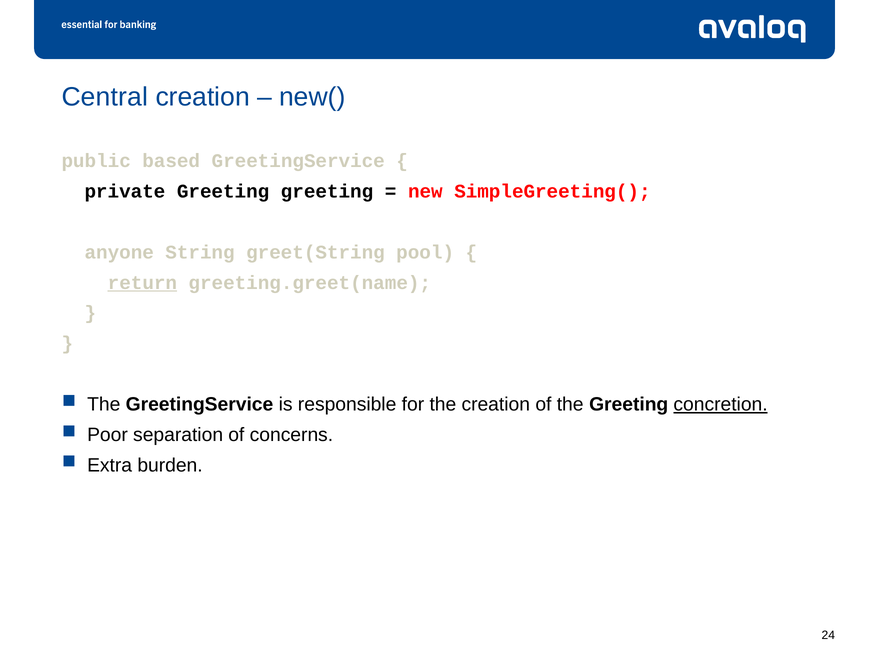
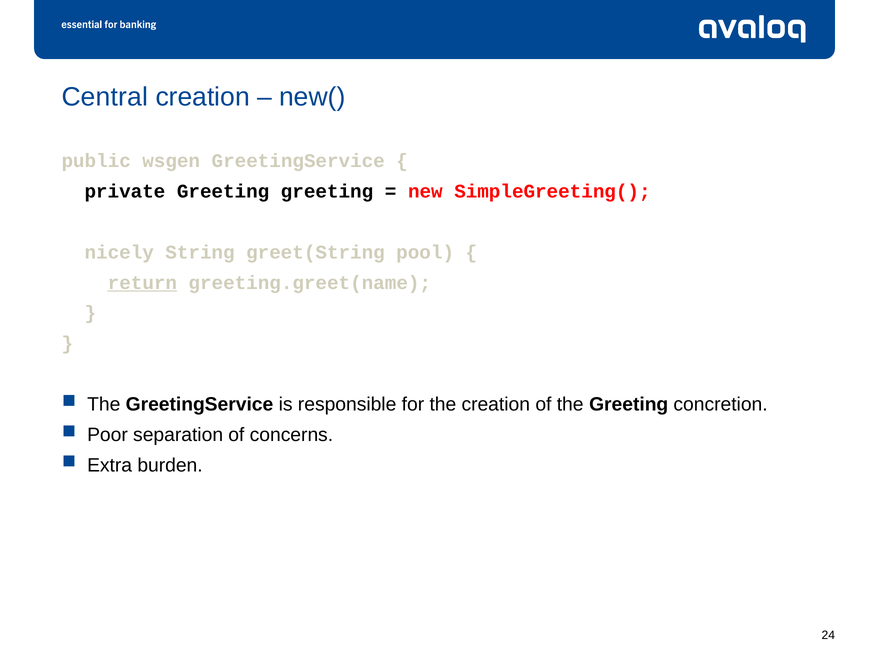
based: based -> wsgen (171, 161)
anyone: anyone -> nicely (119, 252)
concretion underline: present -> none (721, 404)
